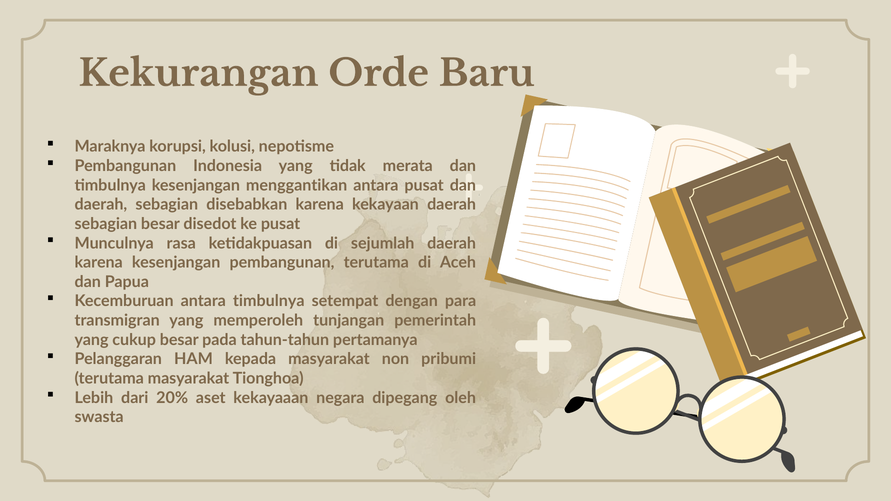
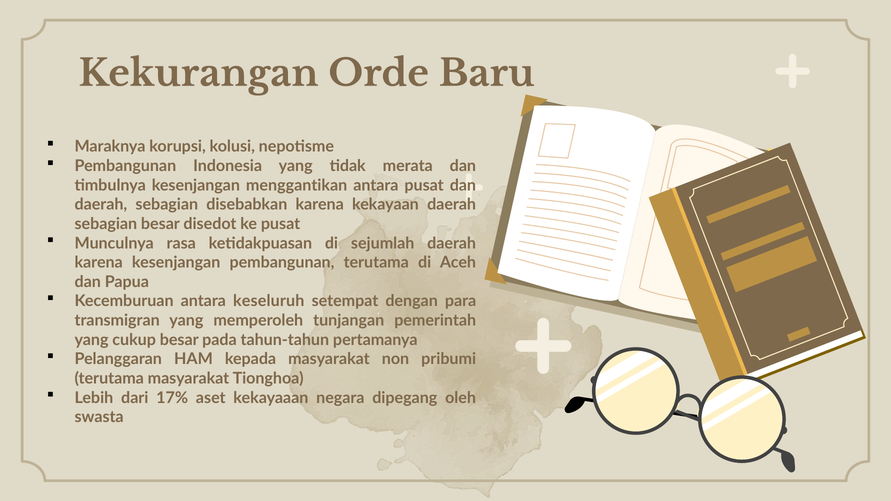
antara timbulnya: timbulnya -> keseluruh (269, 301)
20%: 20% -> 17% (172, 398)
